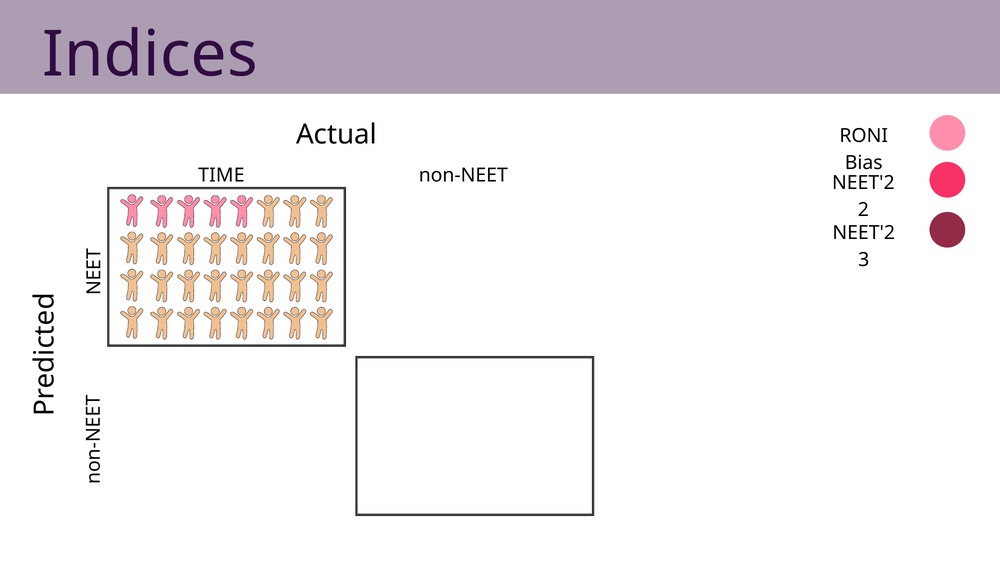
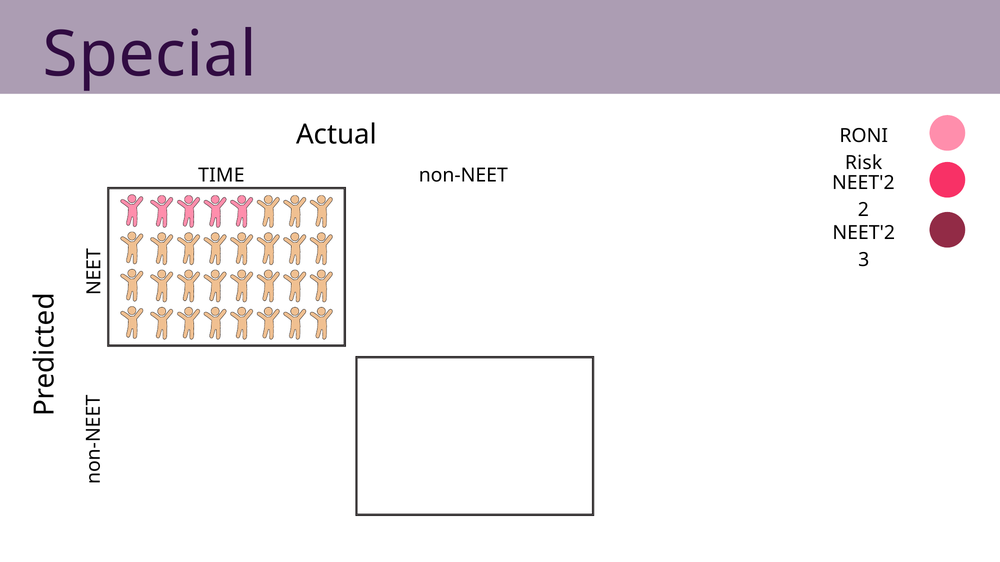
Indices: Indices -> Special (150, 55)
Bias: Bias -> Risk (864, 163)
